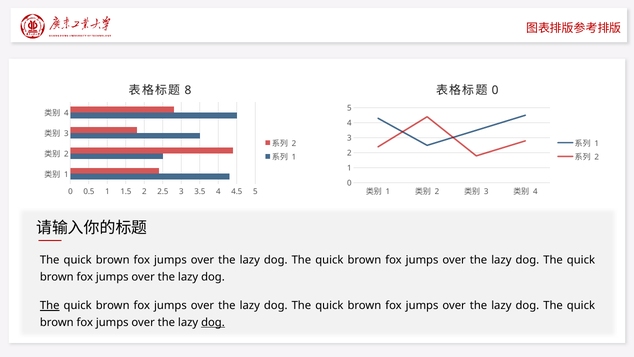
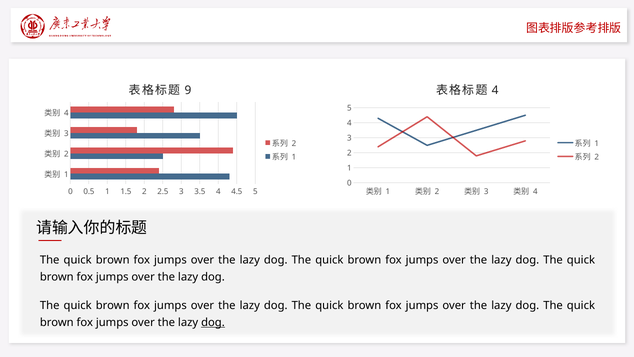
8: 8 -> 9 (188, 90)
0: 0 -> 4 (495, 90)
The underline: present -> none (50, 305)
